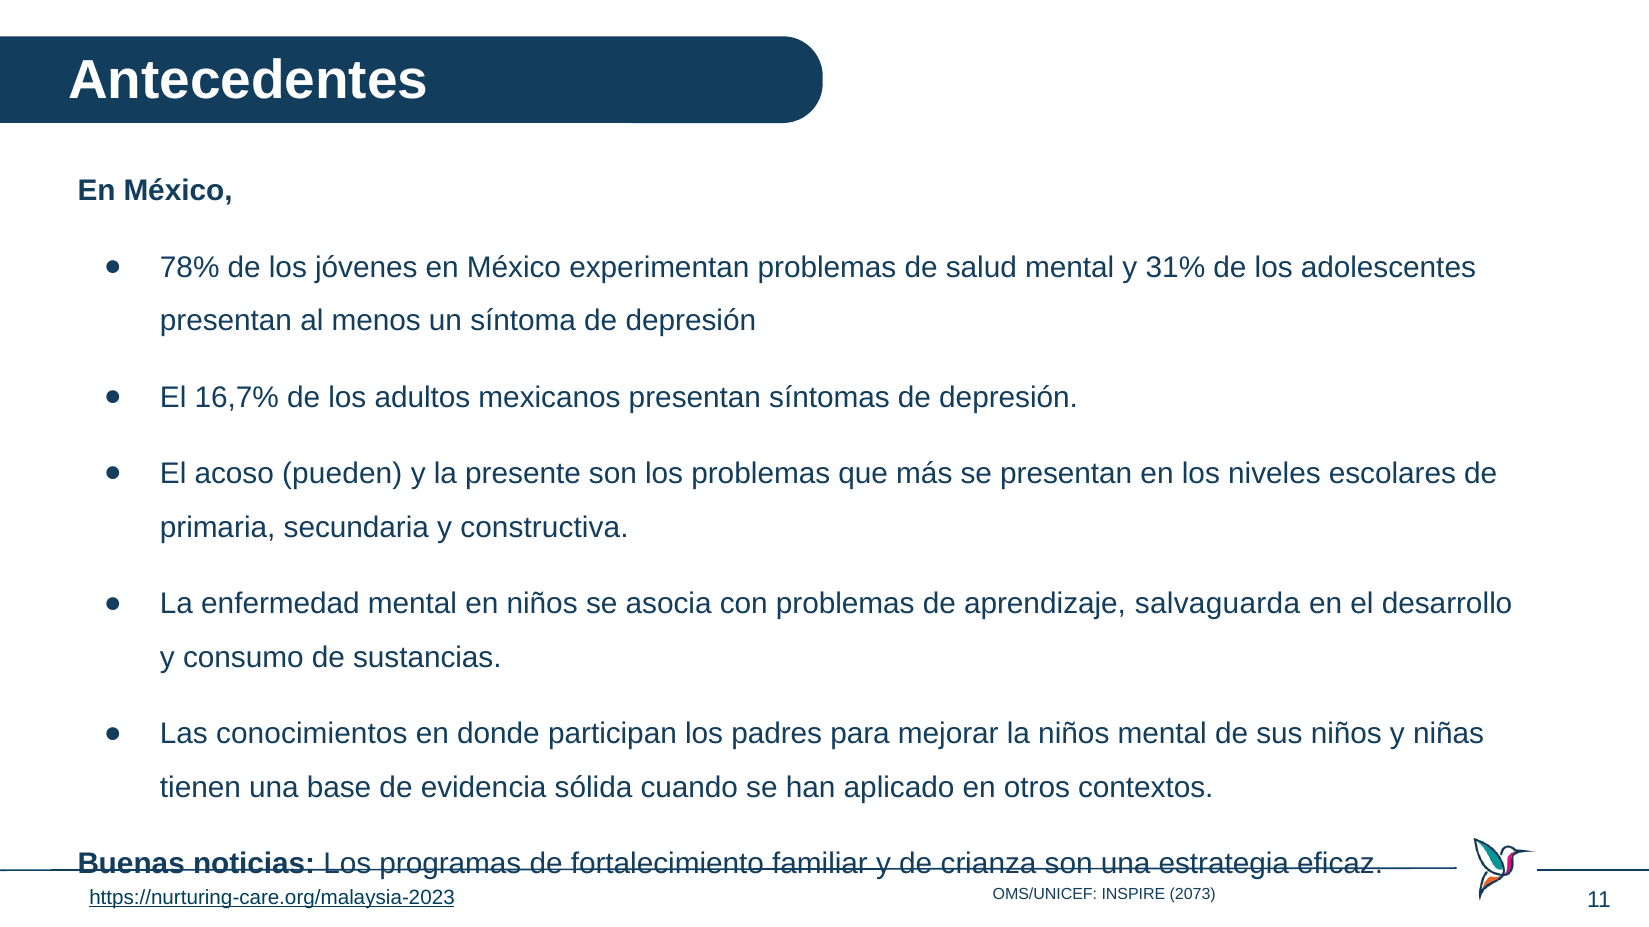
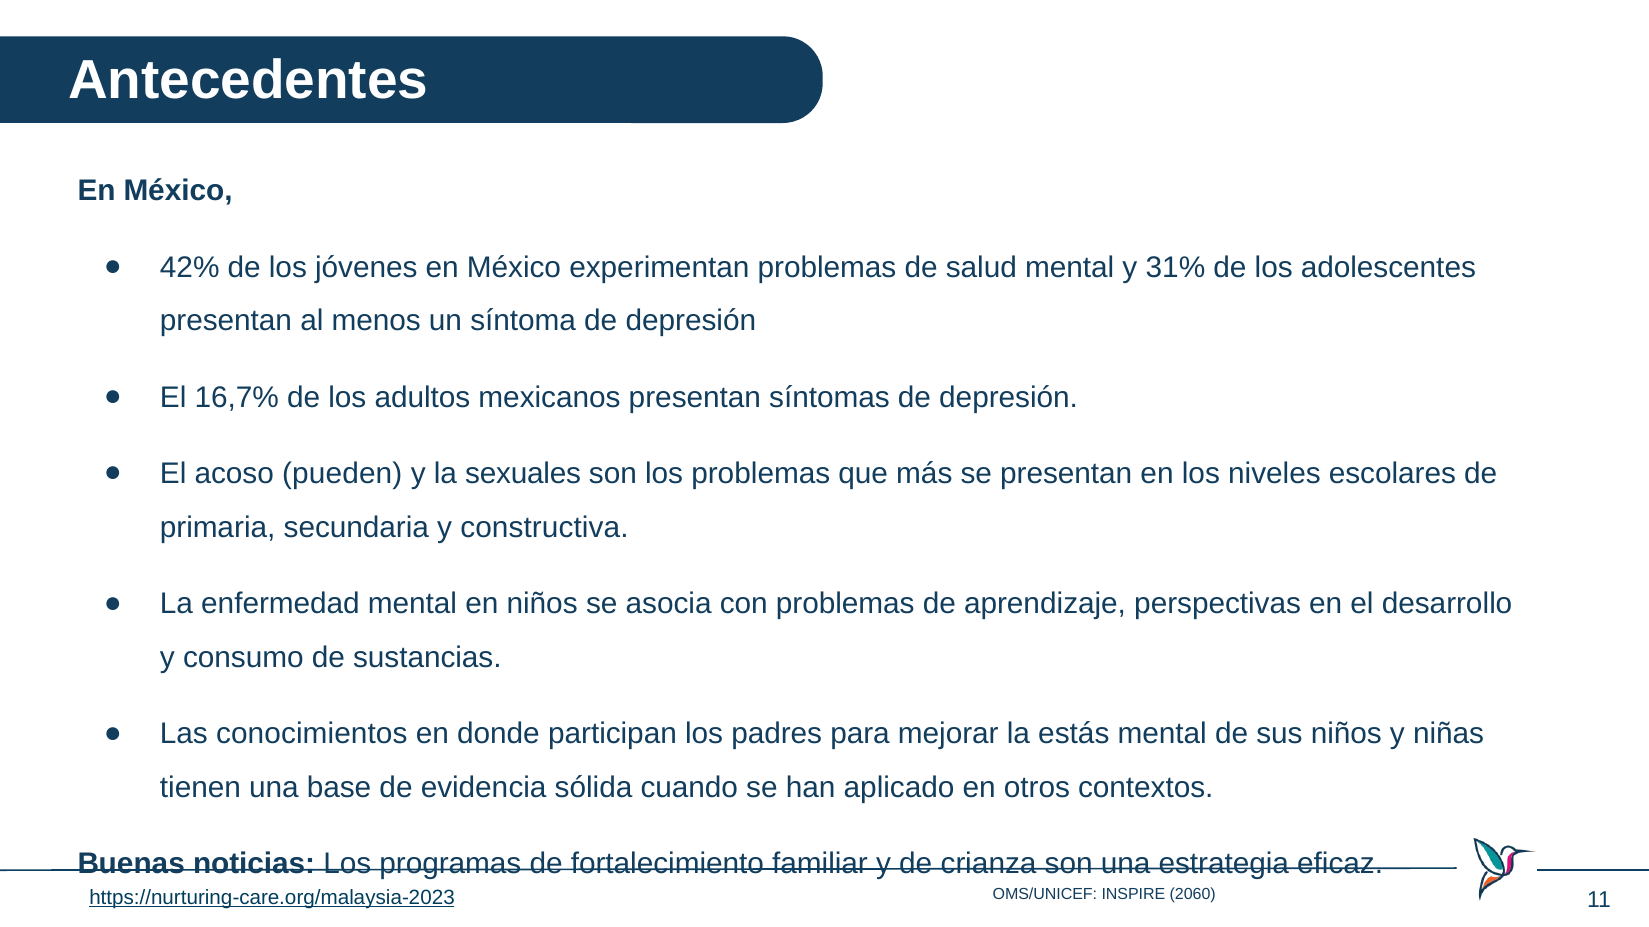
78%: 78% -> 42% (190, 267)
presente: presente -> sexuales (523, 474)
salvaguarda: salvaguarda -> perspectivas (1218, 604)
la niños: niños -> estás (1074, 734)
2073: 2073 -> 2060 (1193, 895)
